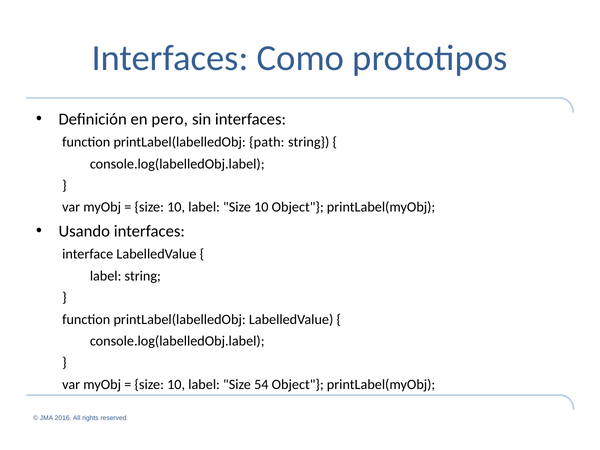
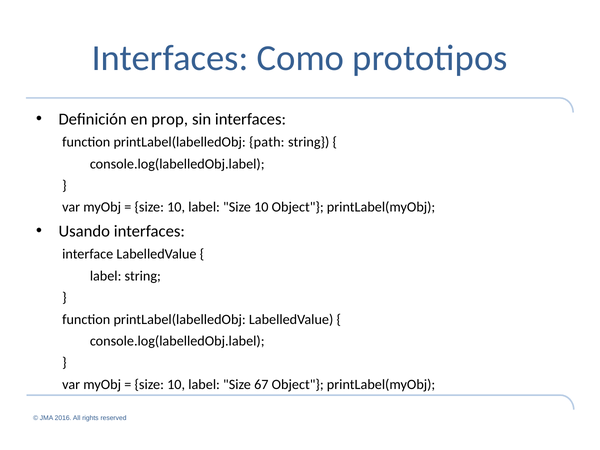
pero: pero -> prop (170, 119)
54: 54 -> 67 (261, 384)
